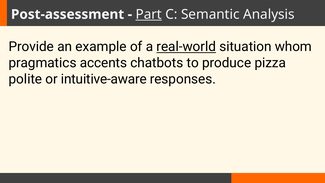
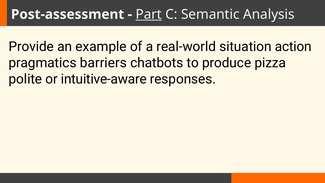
real-world underline: present -> none (186, 47)
whom: whom -> action (293, 47)
accents: accents -> barriers (103, 63)
